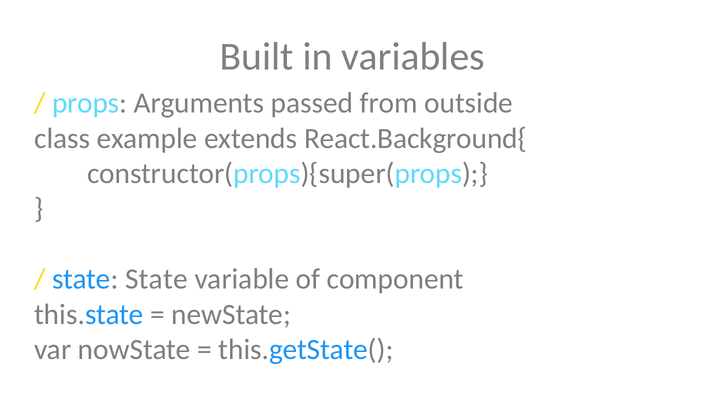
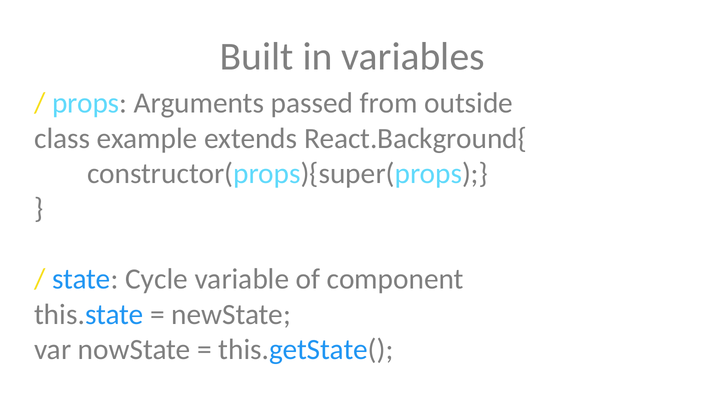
state State: State -> Cycle (156, 280)
